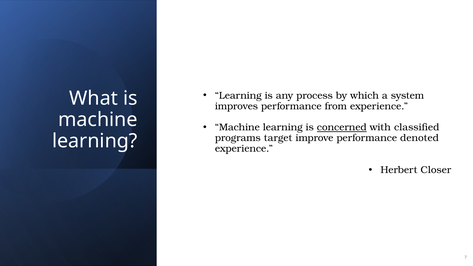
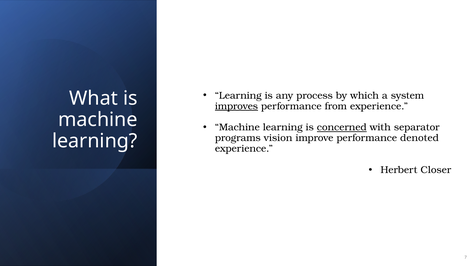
improves underline: none -> present (236, 106)
classified: classified -> separator (417, 127)
target: target -> vision (278, 138)
